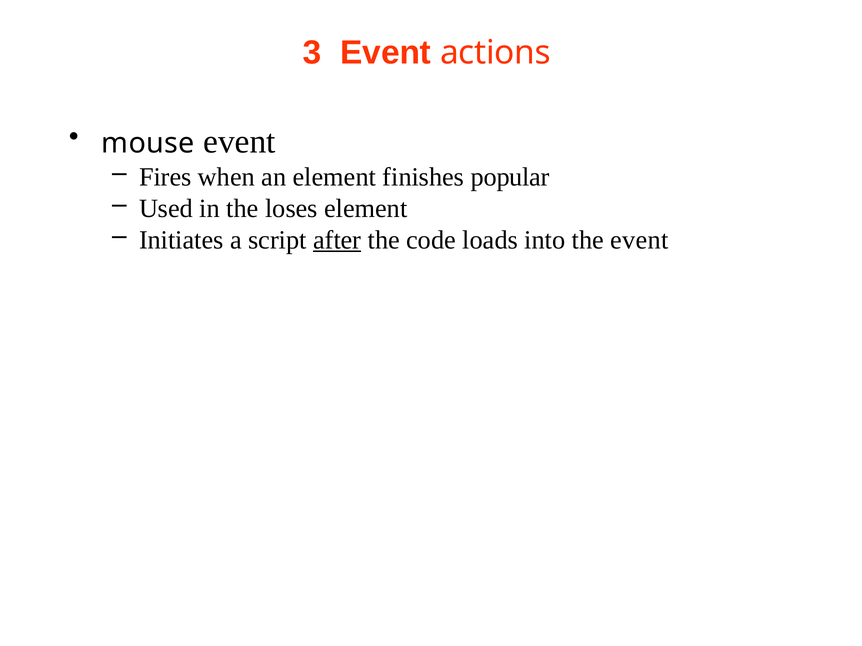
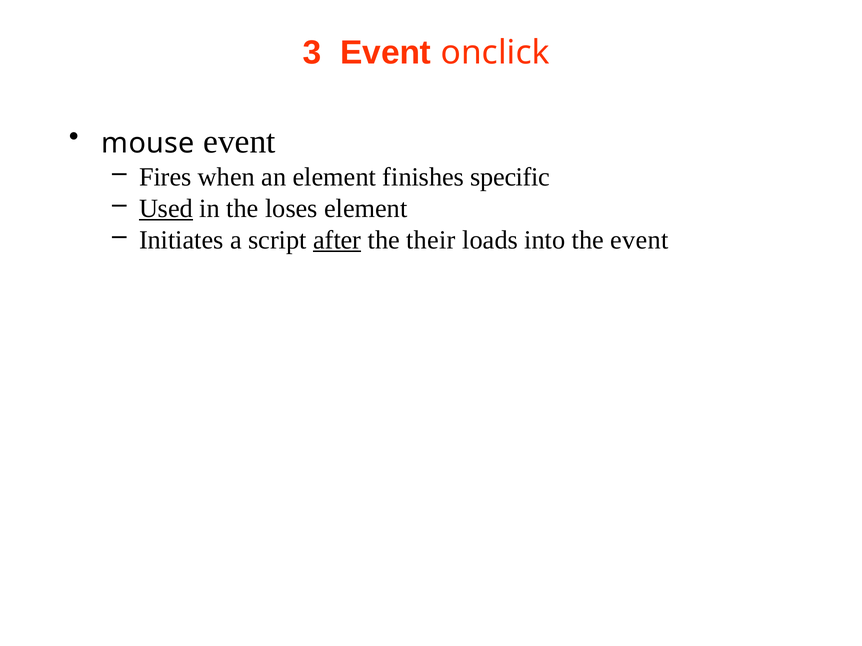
actions: actions -> onclick (495, 53)
popular: popular -> specific (510, 177)
Used underline: none -> present (166, 209)
code: code -> their (431, 240)
